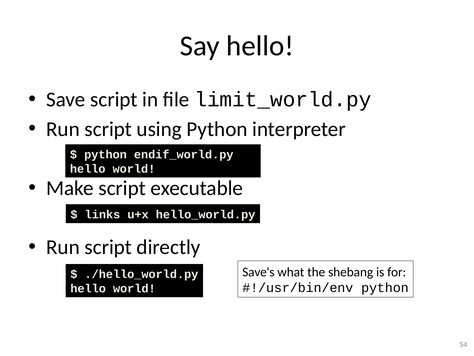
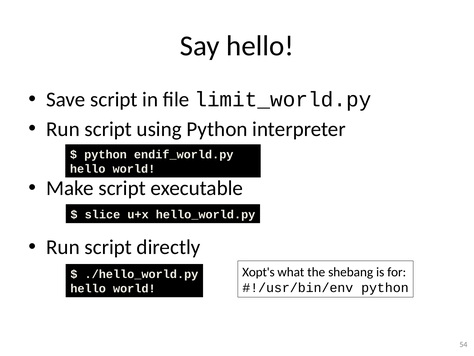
links: links -> slice (102, 214)
Save's: Save's -> Xopt's (258, 272)
